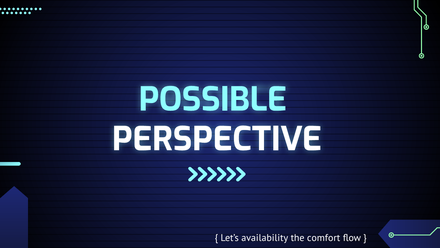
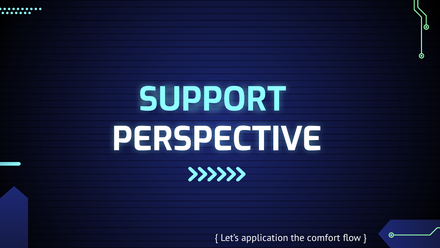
POSSIBLE: POSSIBLE -> SUPPORT (213, 99)
availability: availability -> application (265, 237)
